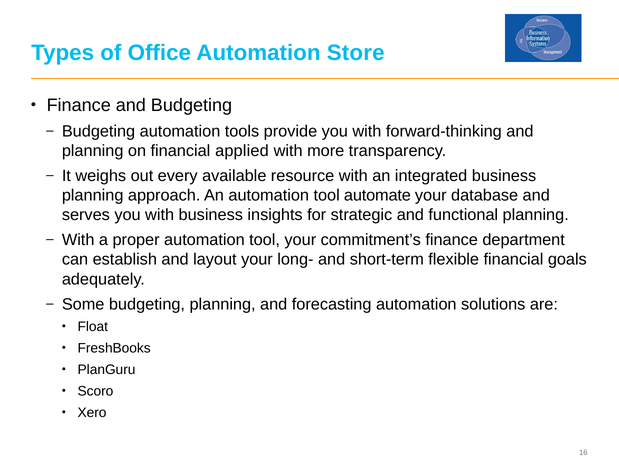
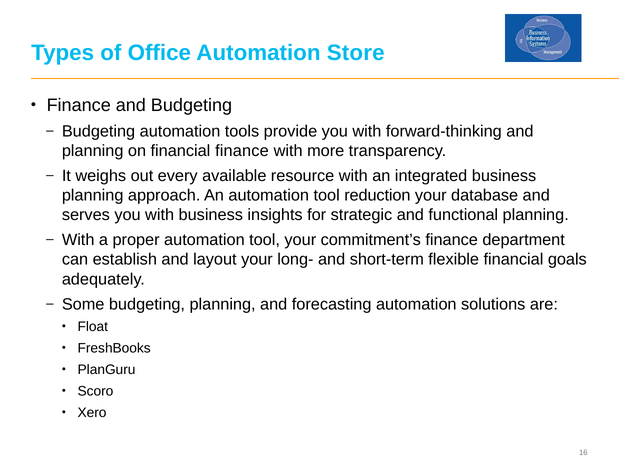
financial applied: applied -> finance (242, 151)
automate: automate -> reduction (377, 196)
